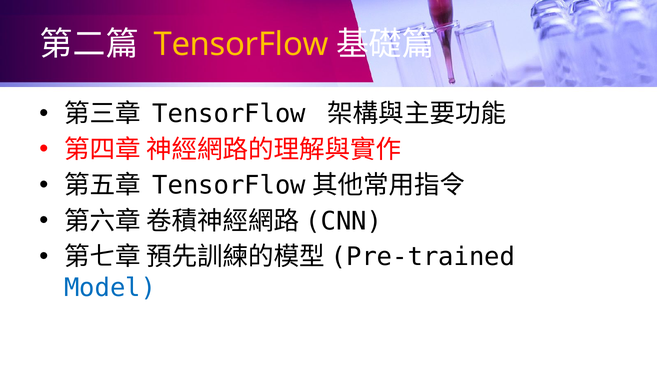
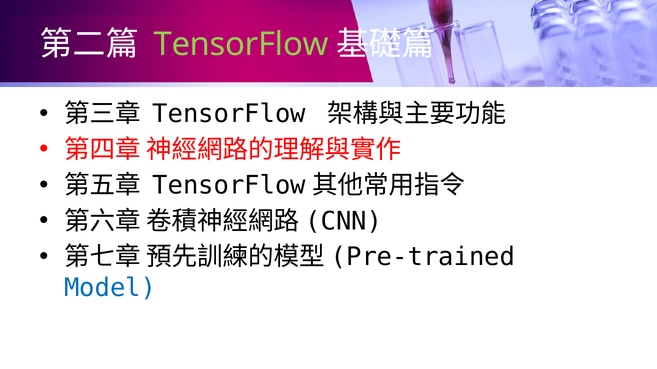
TensorFlow colour: yellow -> light green (241, 44)
